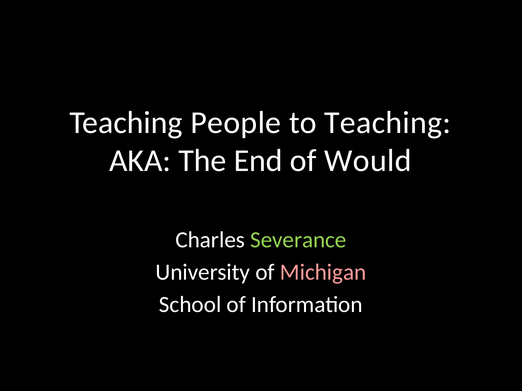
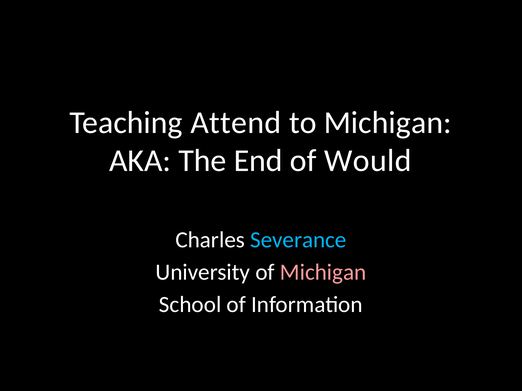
People: People -> Attend (236, 123)
to Teaching: Teaching -> Michigan (388, 123)
Severance colour: light green -> light blue (298, 240)
